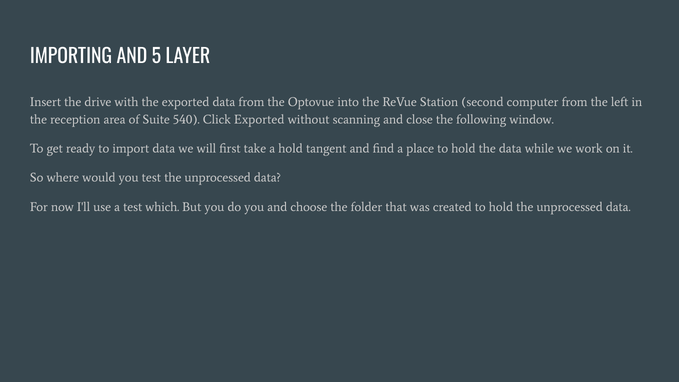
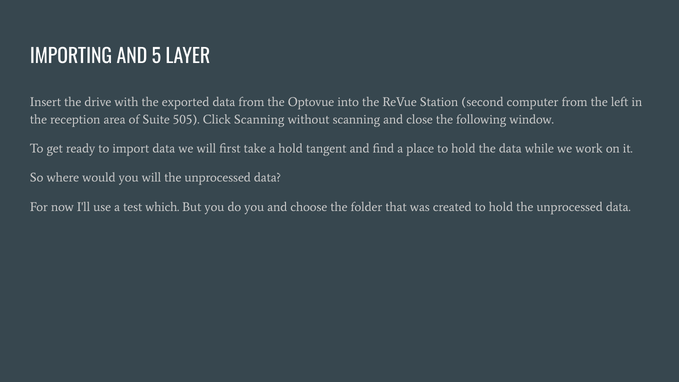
540: 540 -> 505 (186, 120)
Click Exported: Exported -> Scanning (259, 120)
you test: test -> will (151, 178)
